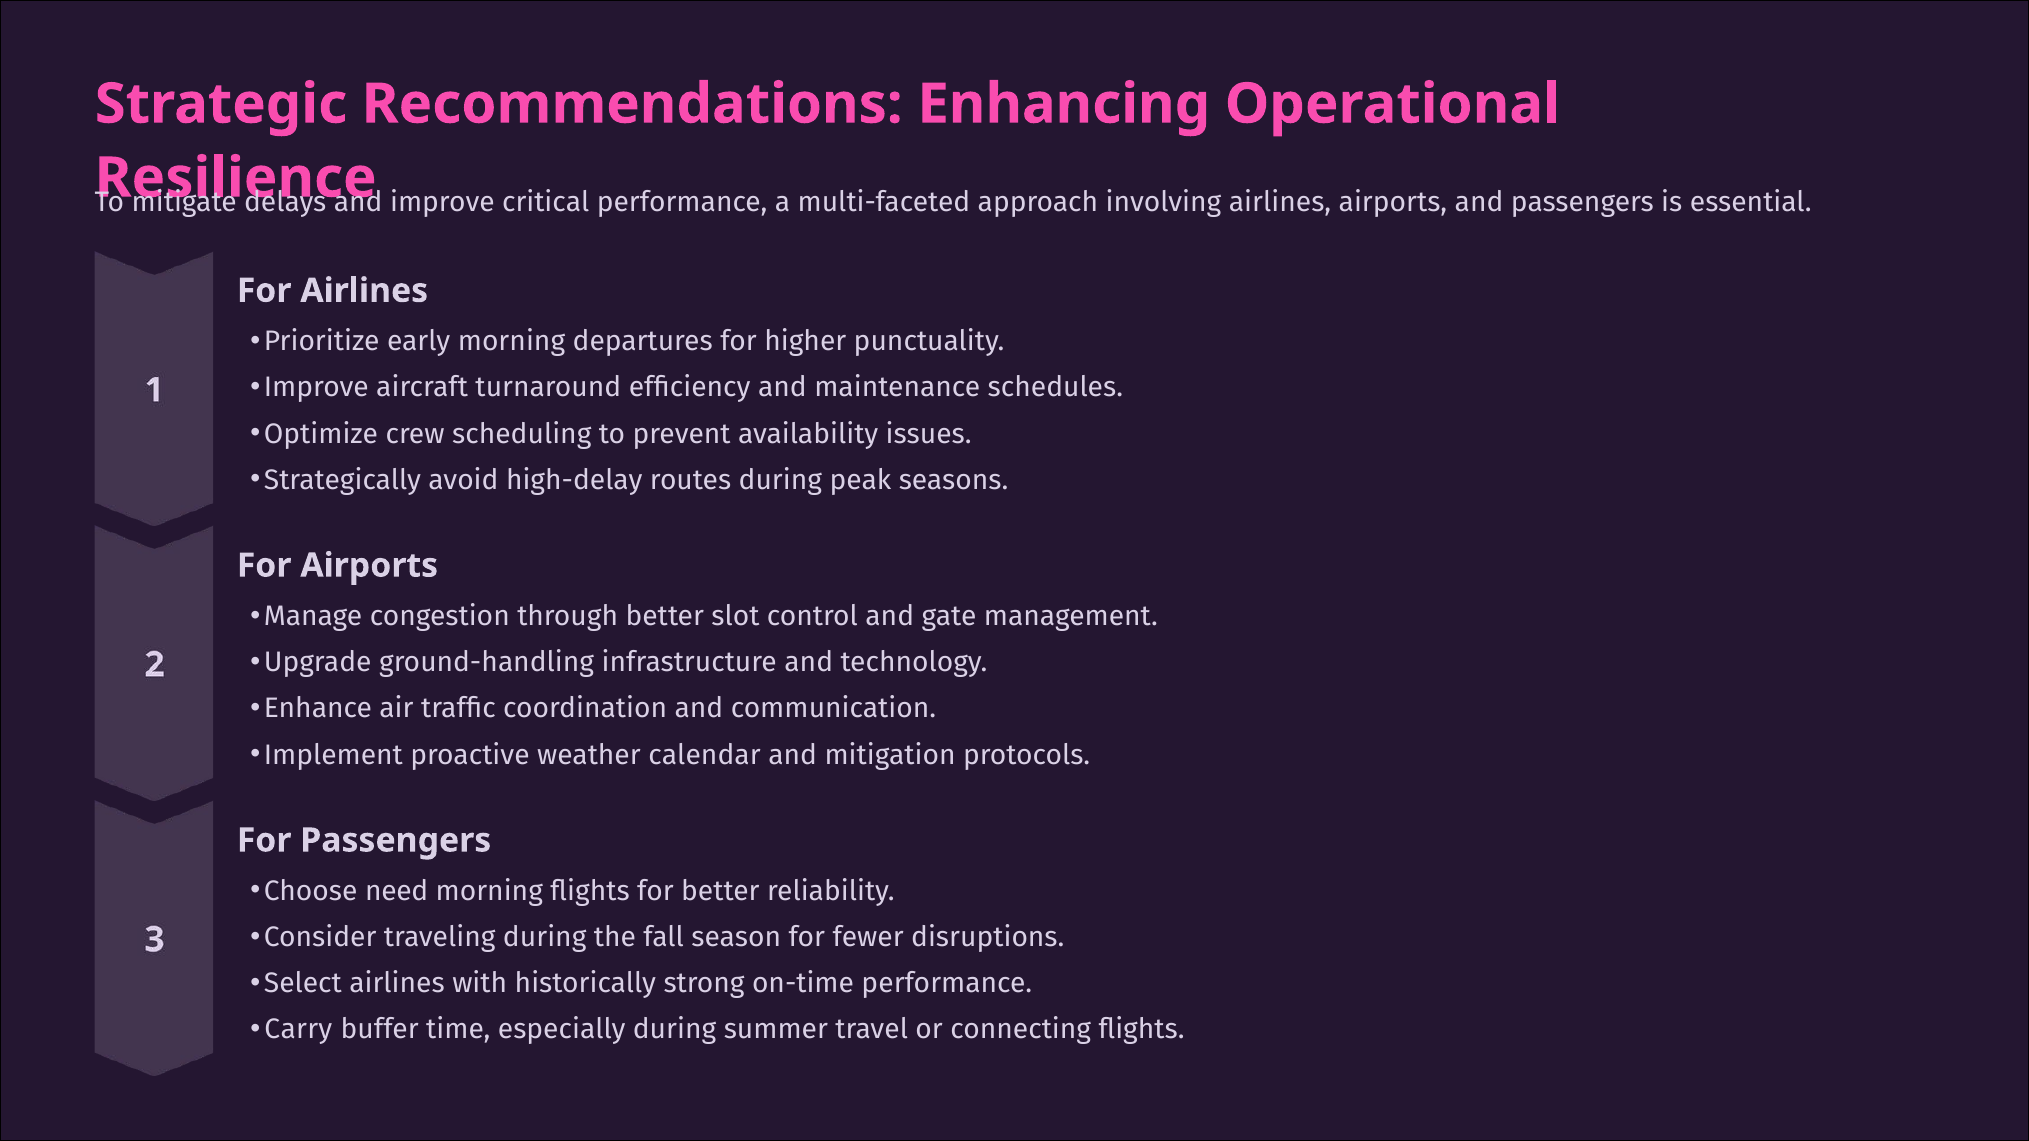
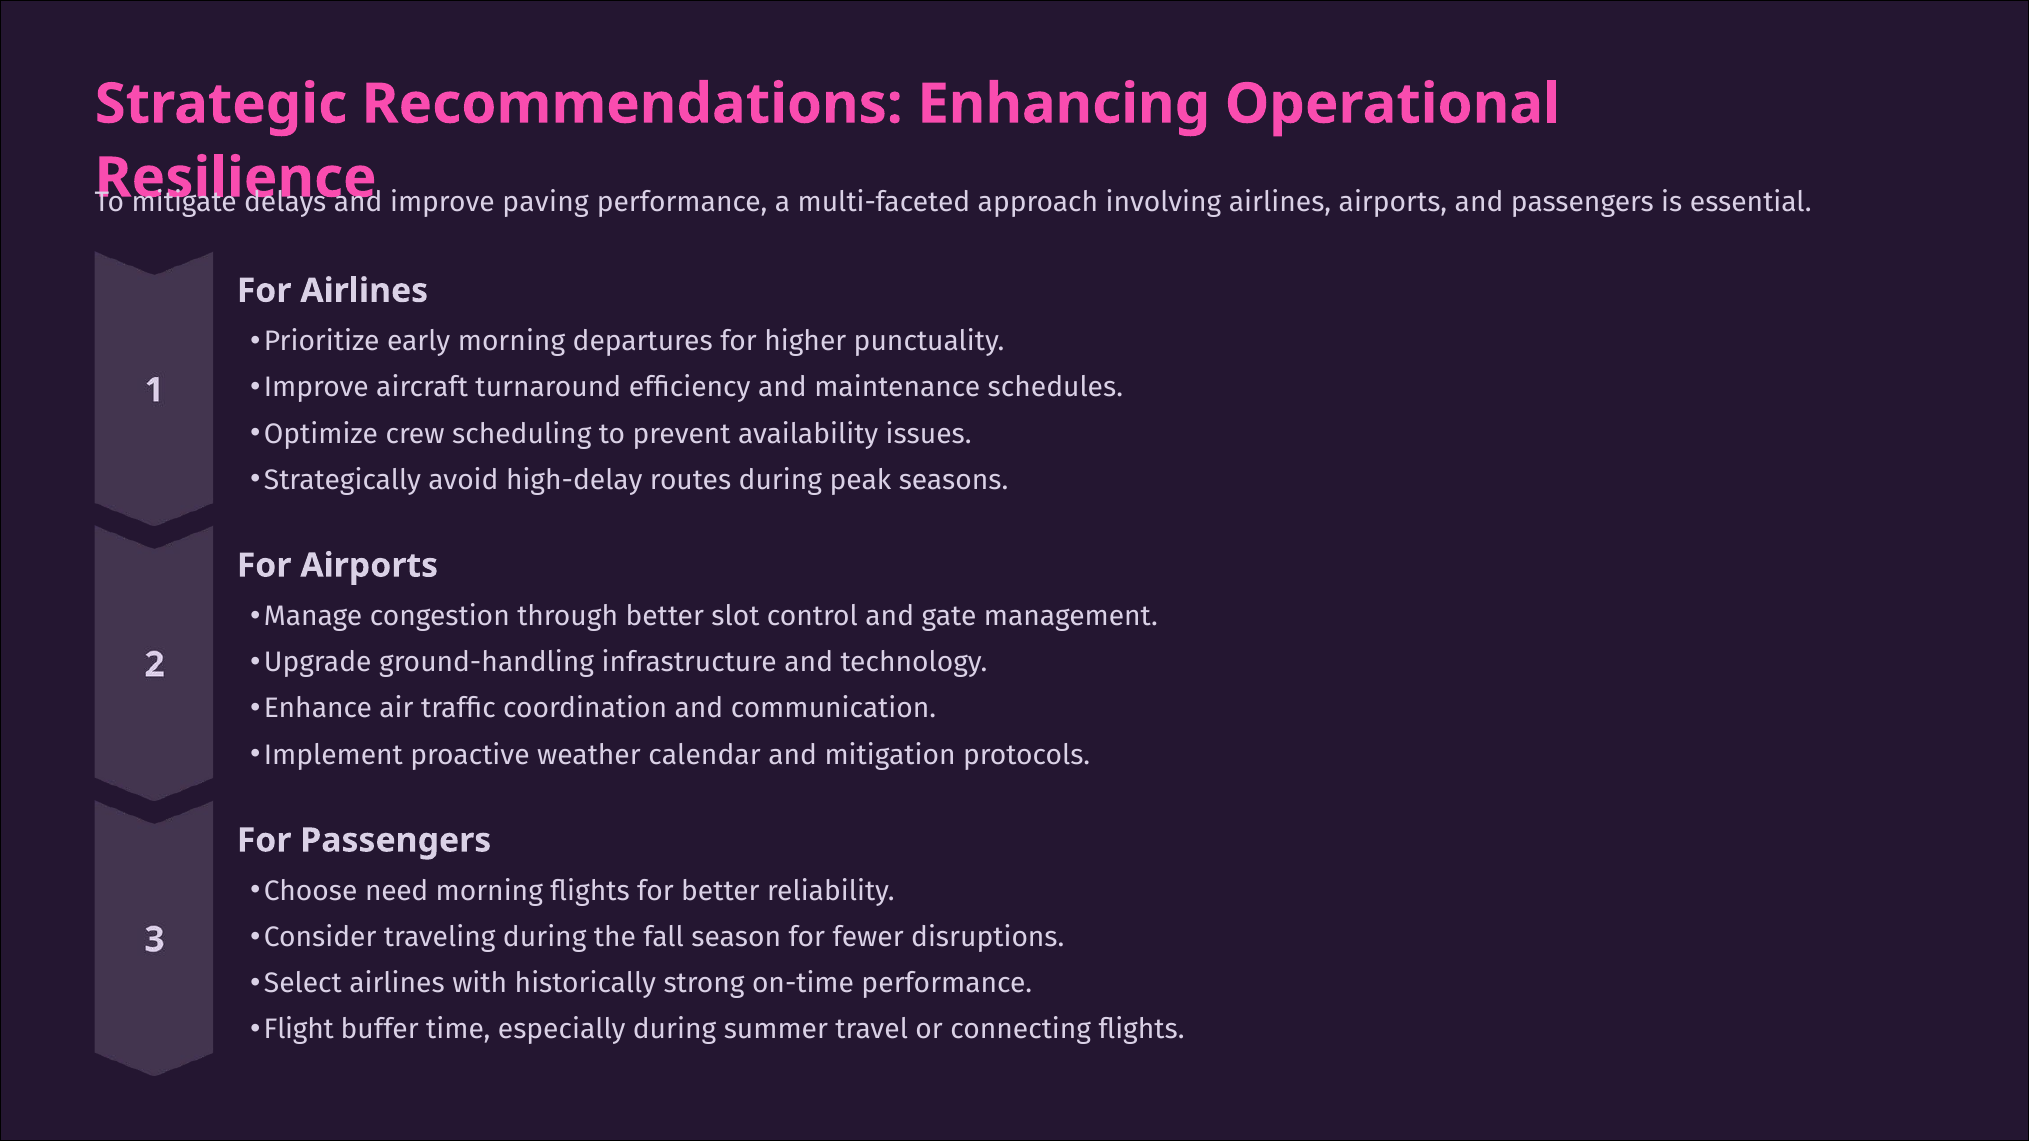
critical: critical -> paving (546, 202)
Carry: Carry -> Flight (299, 1030)
